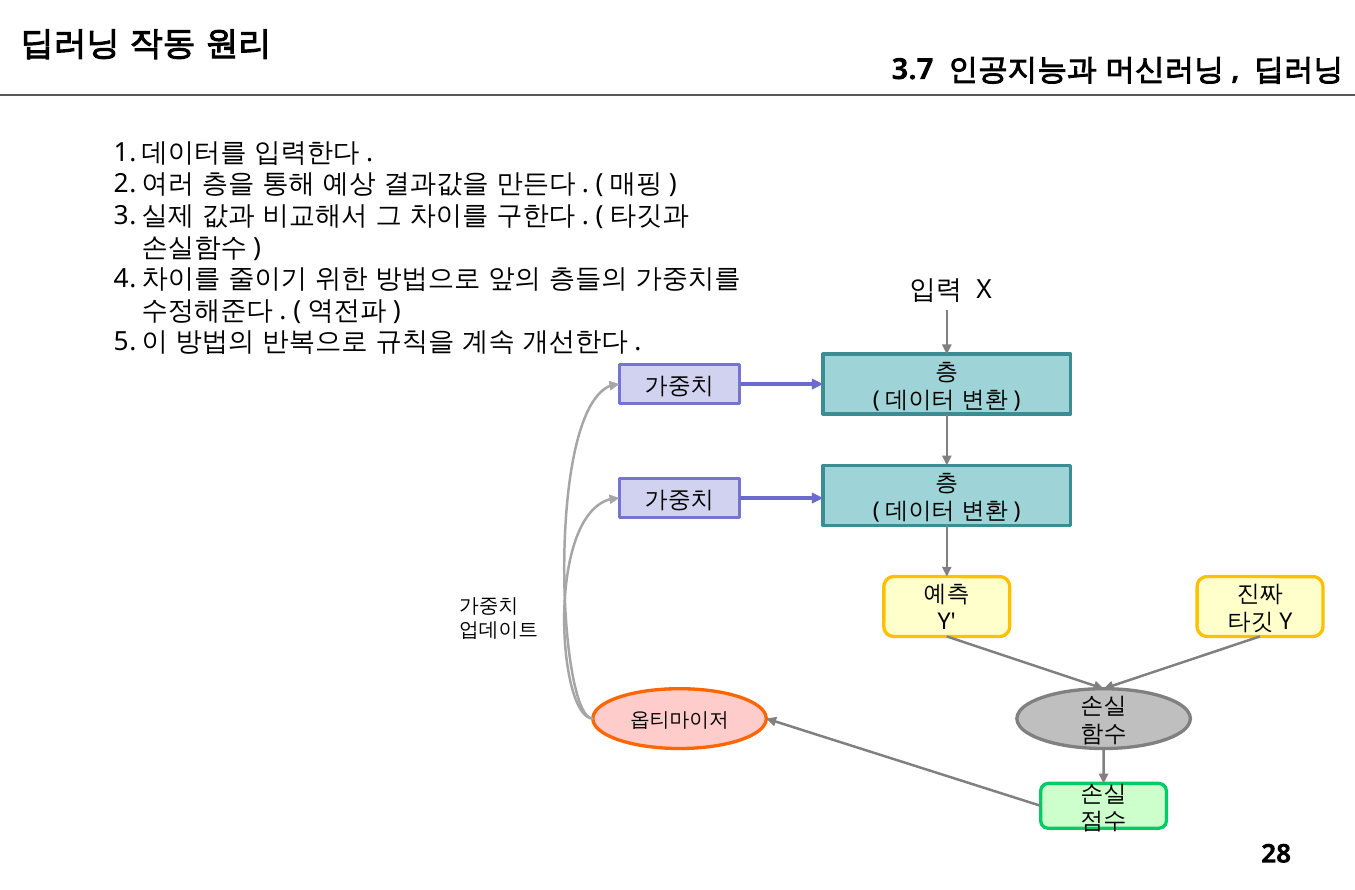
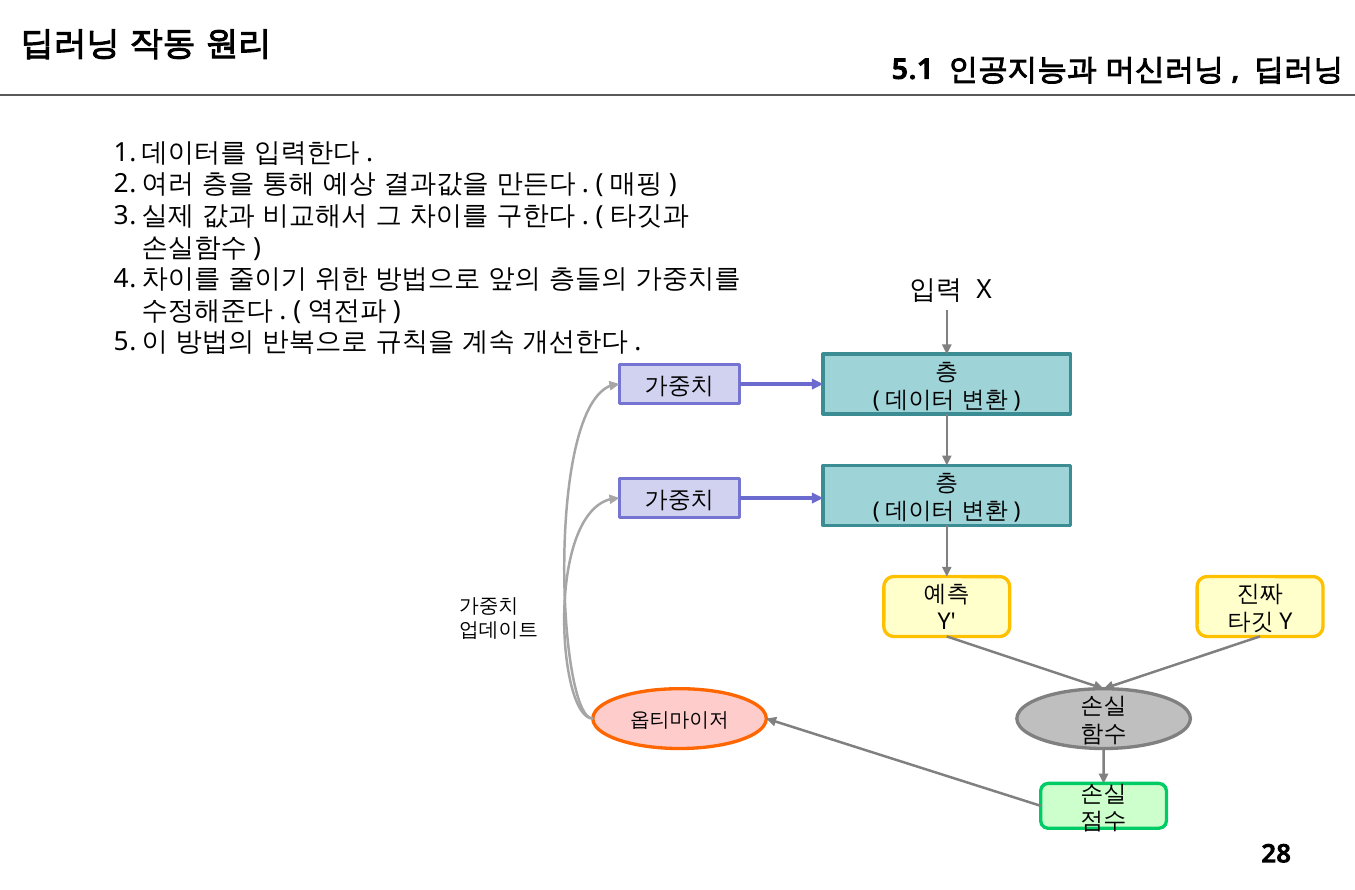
3.7: 3.7 -> 5.1 (913, 69)
